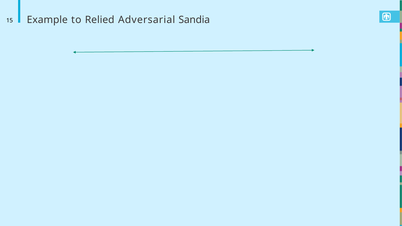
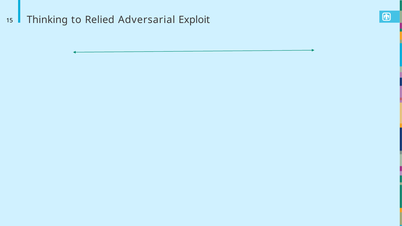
Example: Example -> Thinking (47, 20)
Sandia: Sandia -> Exploit (194, 20)
